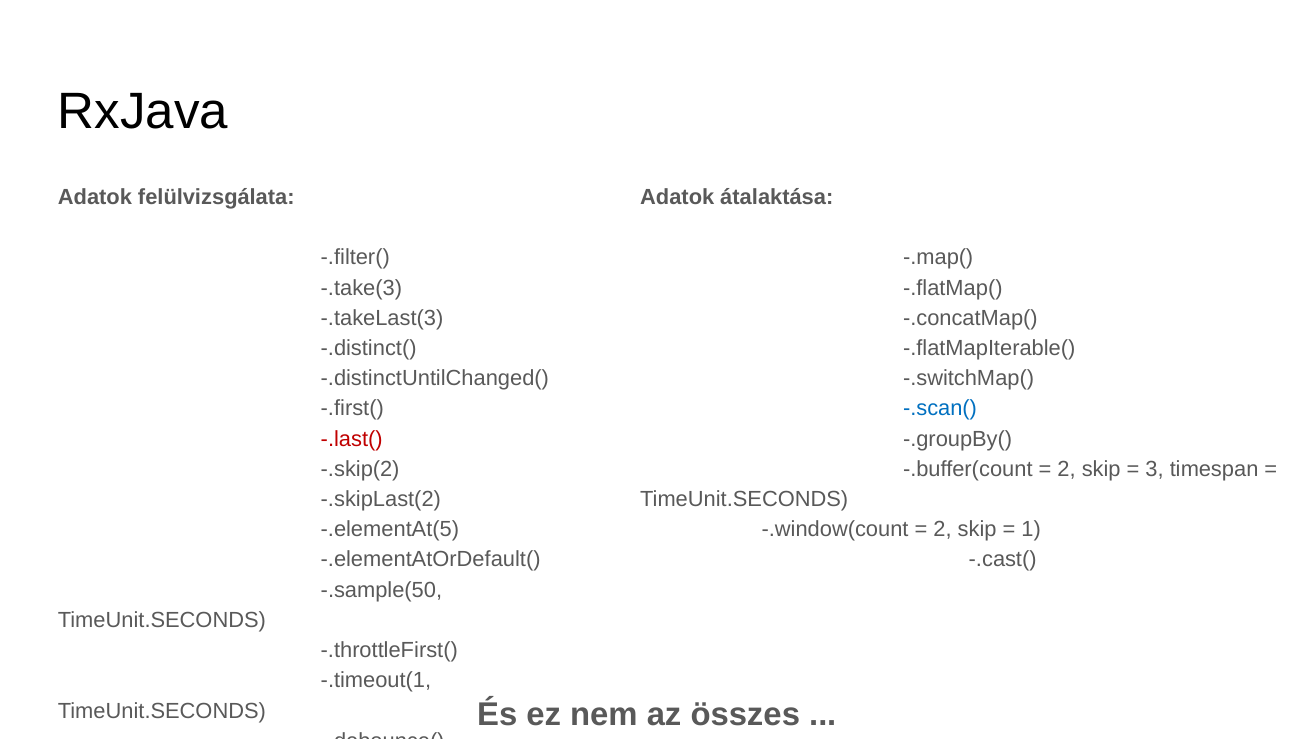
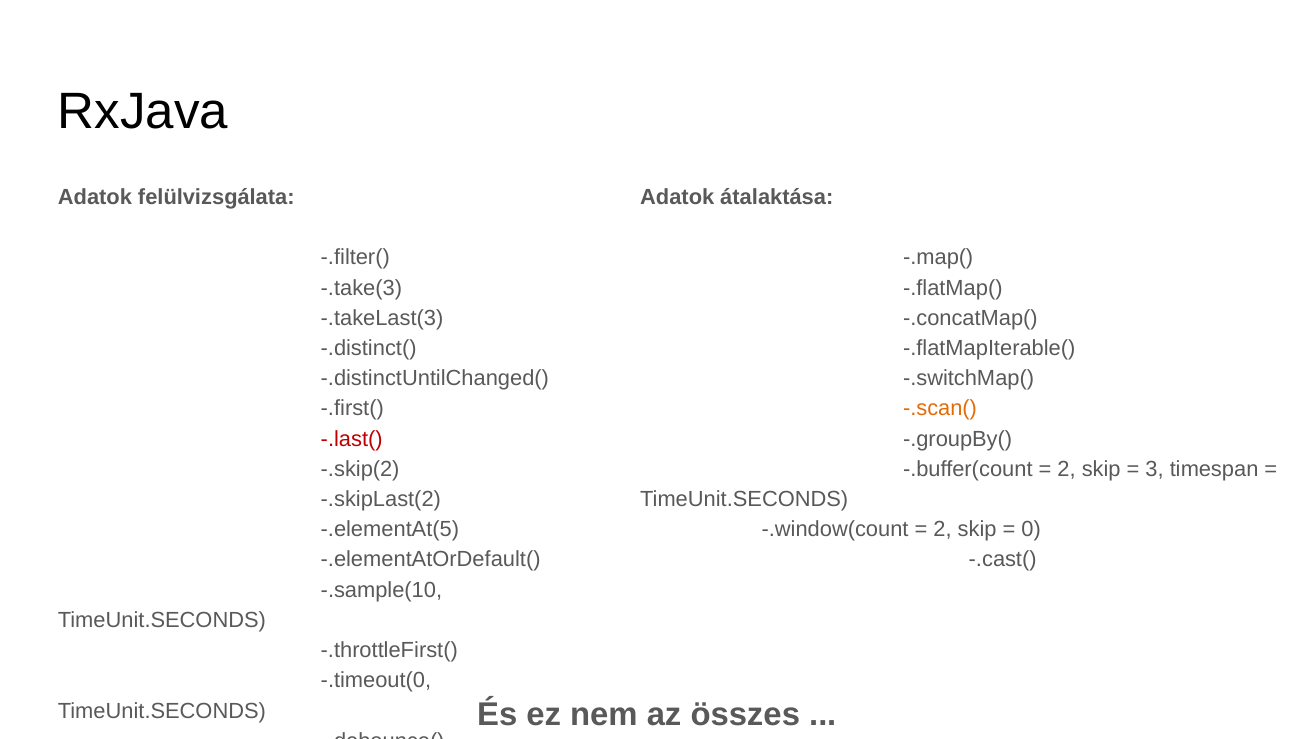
-.scan( colour: blue -> orange (940, 409)
1: 1 -> 0 (1031, 530)
-.sample(50: -.sample(50 -> -.sample(10 (381, 590)
-.timeout(1: -.timeout(1 -> -.timeout(0 (376, 681)
